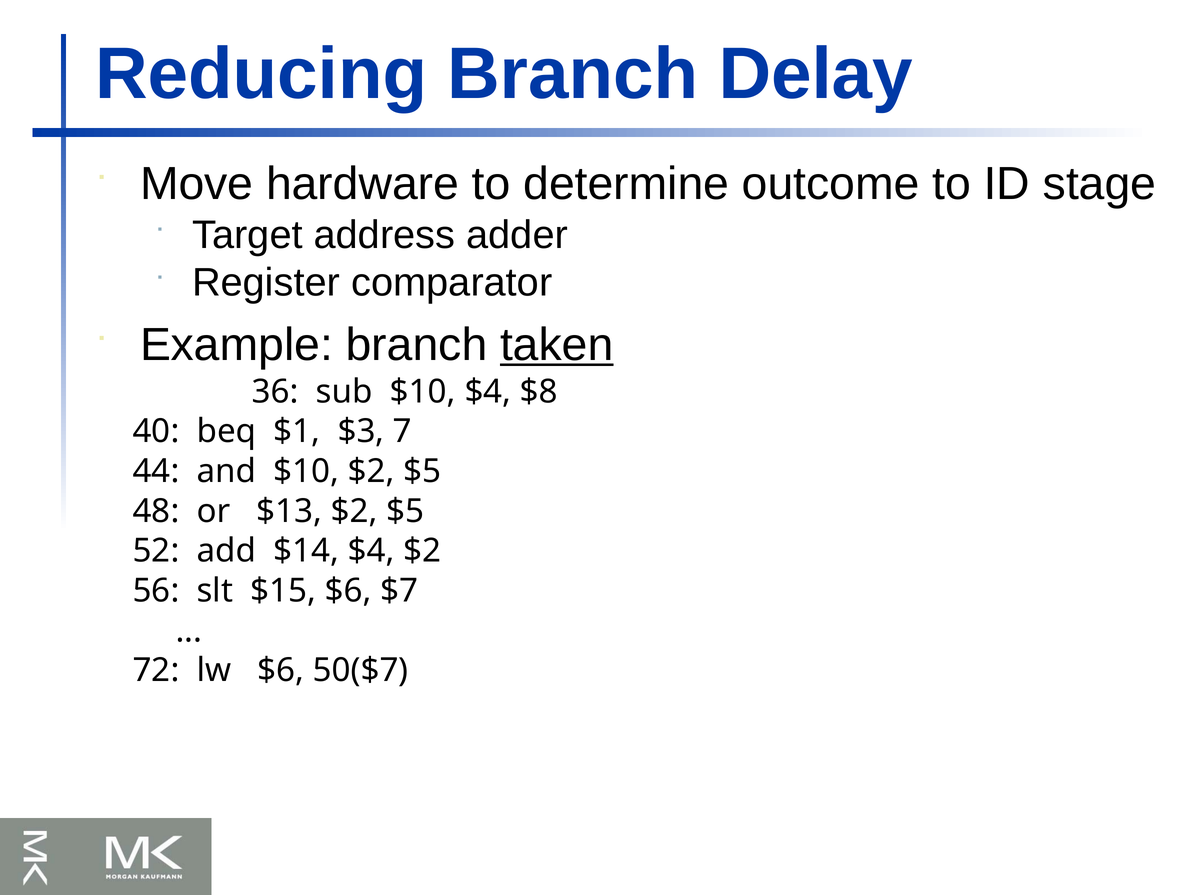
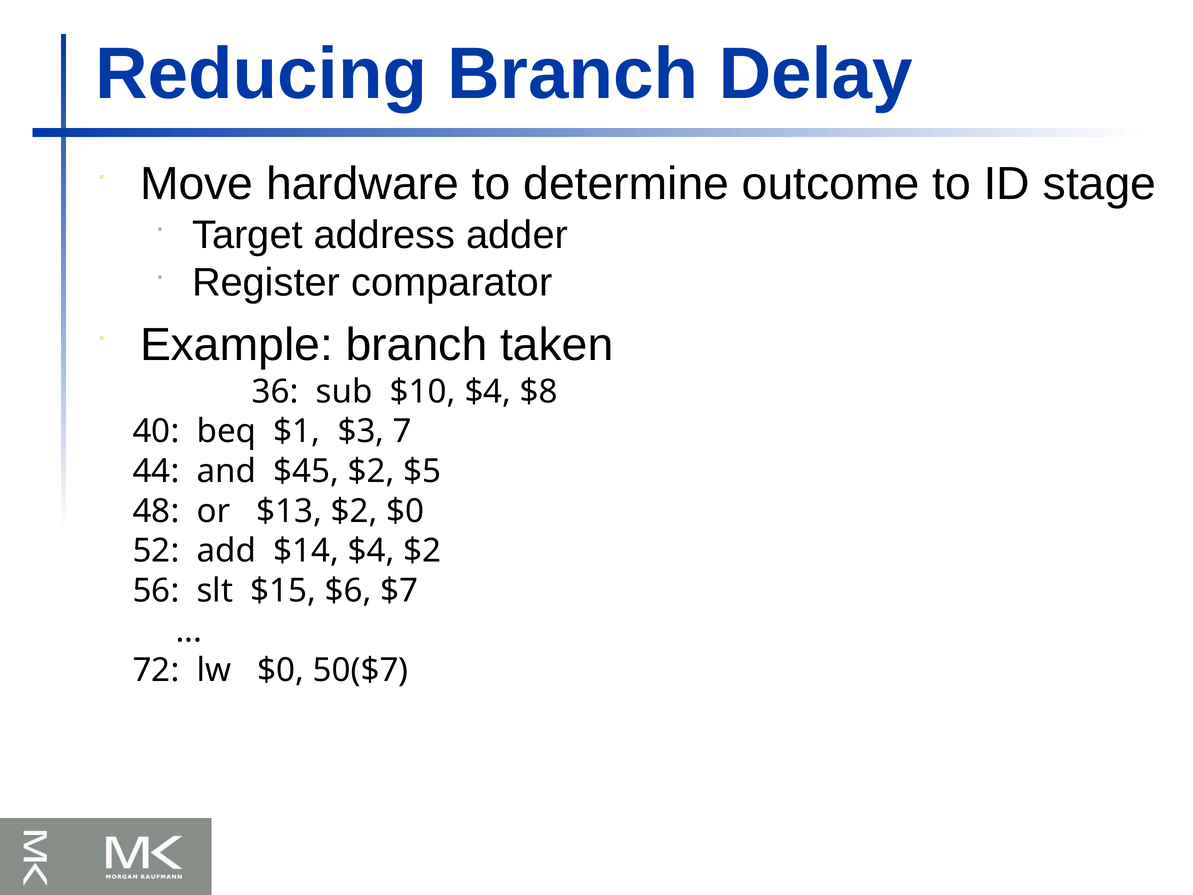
taken underline: present -> none (557, 345)
and $10: $10 -> $45 (306, 471)
$13 $2 $5: $5 -> $0 (405, 511)
lw $6: $6 -> $0 (281, 670)
